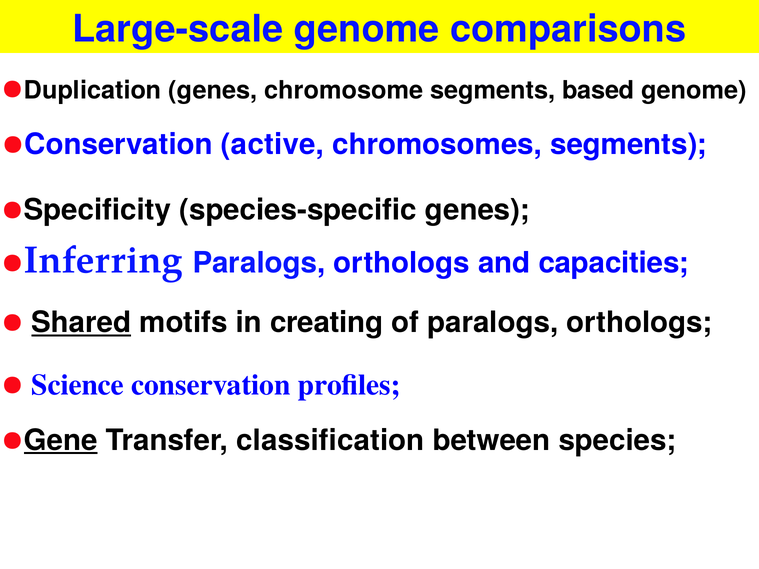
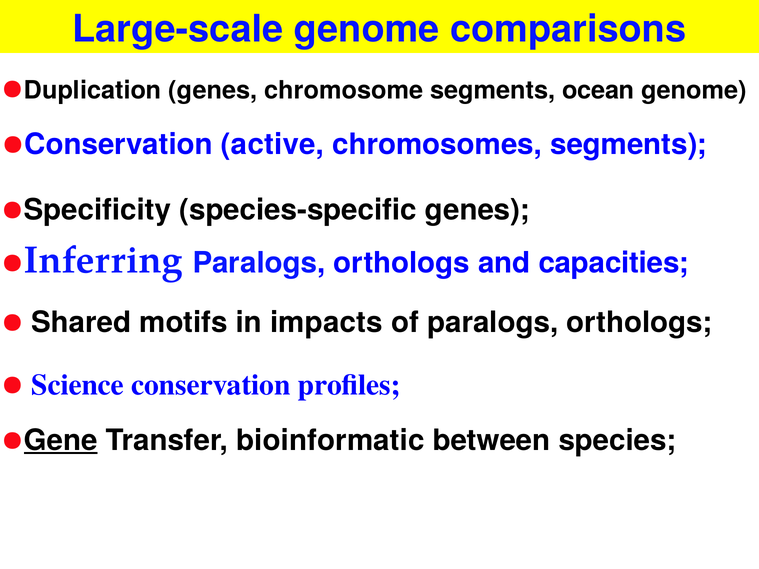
based: based -> ocean (598, 90)
Shared underline: present -> none (81, 323)
creating: creating -> impacts (326, 323)
classification: classification -> bioinformatic (330, 440)
